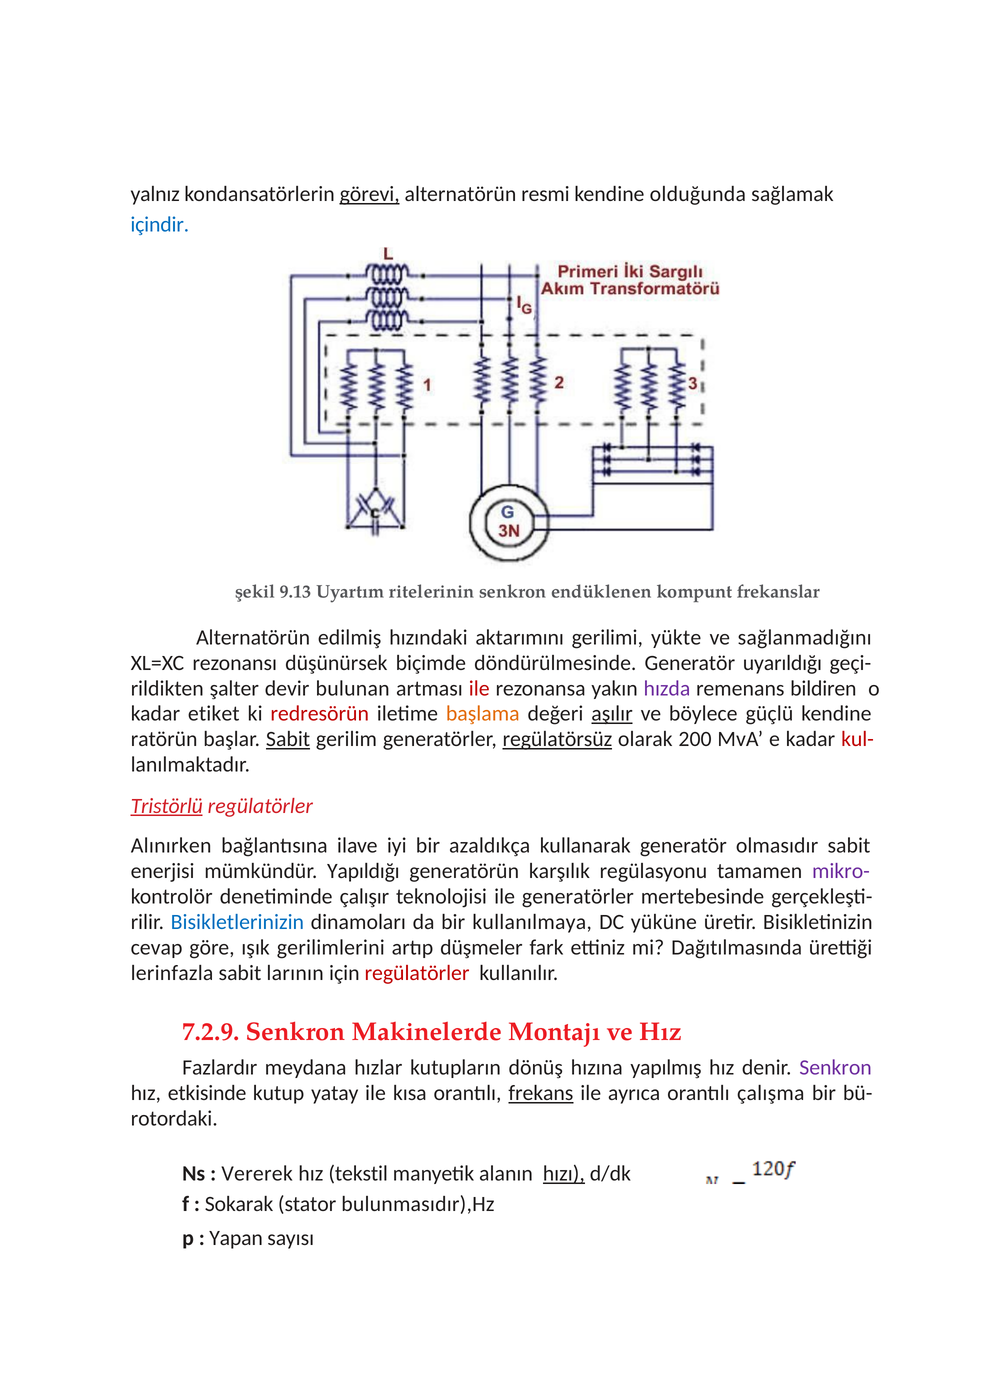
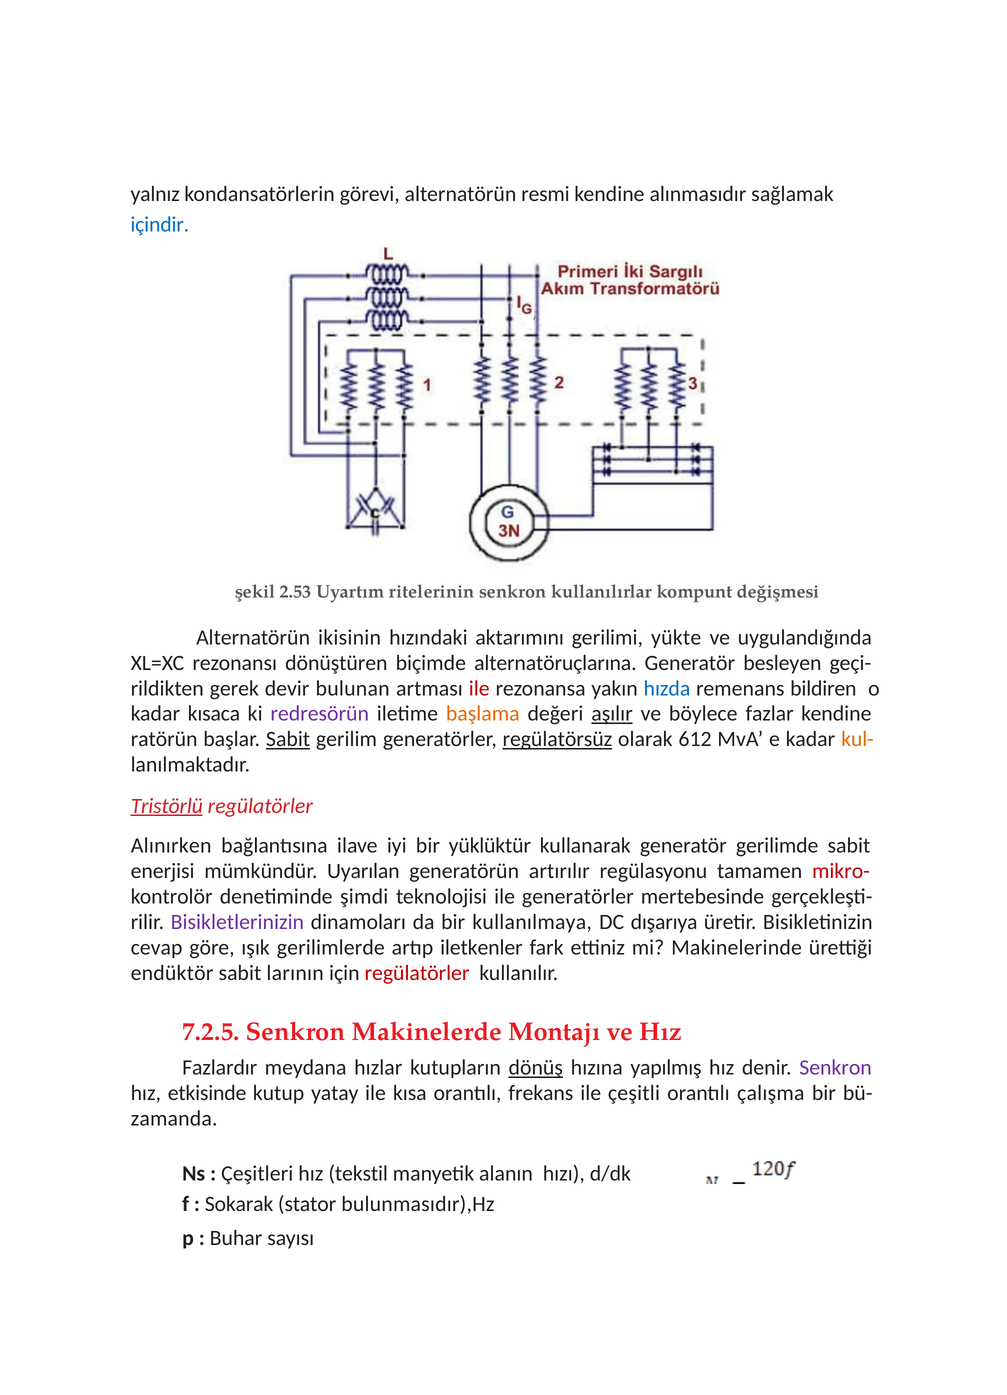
görevi underline: present -> none (370, 194)
olduğunda: olduğunda -> alınmasıdır (698, 194)
9.13: 9.13 -> 2.53 (296, 592)
endüklenen: endüklenen -> kullanılırlar (602, 592)
frekanslar: frekanslar -> değişmesi (778, 592)
edilmiş: edilmiş -> ikisinin (350, 637)
sağlanmadığını: sağlanmadığını -> uygulandığında (805, 637)
düşünürsek: düşünürsek -> dönüştüren (336, 663)
döndürülmesinde: döndürülmesinde -> alternatöruçlarına (555, 663)
uyarıldığı: uyarıldığı -> besleyen (782, 663)
şalter: şalter -> gerek (234, 688)
hızda colour: purple -> blue (667, 688)
etiket: etiket -> kısaca (214, 714)
redresörün colour: red -> purple (320, 714)
güçlü: güçlü -> fazlar (770, 714)
200: 200 -> 612 (695, 739)
kul- colour: red -> orange (858, 739)
azaldıkça: azaldıkça -> yüklüktür (490, 846)
olmasıdır: olmasıdır -> gerilimde (777, 846)
Yapıldığı: Yapıldığı -> Uyarılan (363, 871)
karşılık: karşılık -> artırılır (559, 871)
mikro- colour: purple -> red (841, 871)
çalışır: çalışır -> şimdi (364, 896)
Bisikletlerinizin colour: blue -> purple (237, 922)
yüküne: yüküne -> dışarıya (664, 922)
gerilimlerini: gerilimlerini -> gerilimlerde (331, 947)
düşmeler: düşmeler -> iletkenler (481, 947)
Dağıtılmasında: Dağıtılmasında -> Makinelerinde (737, 947)
lerinfazla: lerinfazla -> endüktör (172, 973)
7.2.9: 7.2.9 -> 7.2.5 (211, 1032)
dönüş underline: none -> present (536, 1068)
frekans underline: present -> none (541, 1093)
ayrıca: ayrıca -> çeşitli (634, 1093)
rotordaki: rotordaki -> zamanda (174, 1119)
Vererek: Vererek -> Çeşitleri (257, 1174)
hızı underline: present -> none (564, 1174)
Yapan: Yapan -> Buhar (236, 1238)
